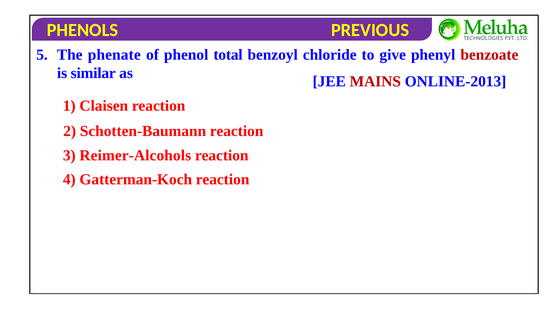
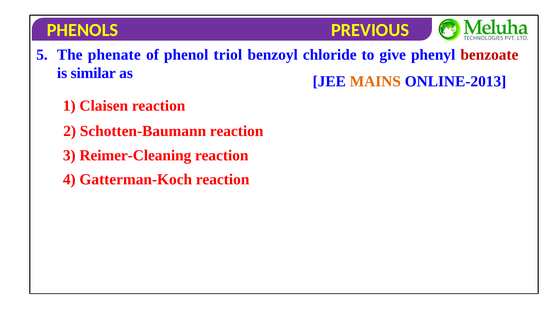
total: total -> triol (228, 55)
MAINS colour: red -> orange (375, 81)
Reimer-Alcohols: Reimer-Alcohols -> Reimer-Cleaning (135, 155)
